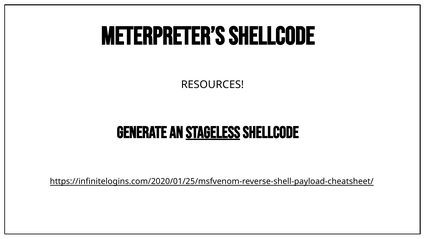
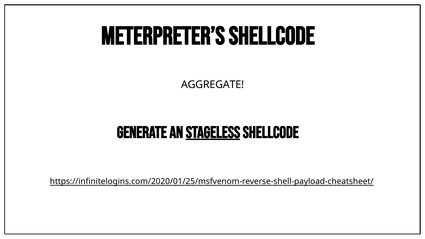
RESOURCES: RESOURCES -> AGGREGATE (213, 85)
